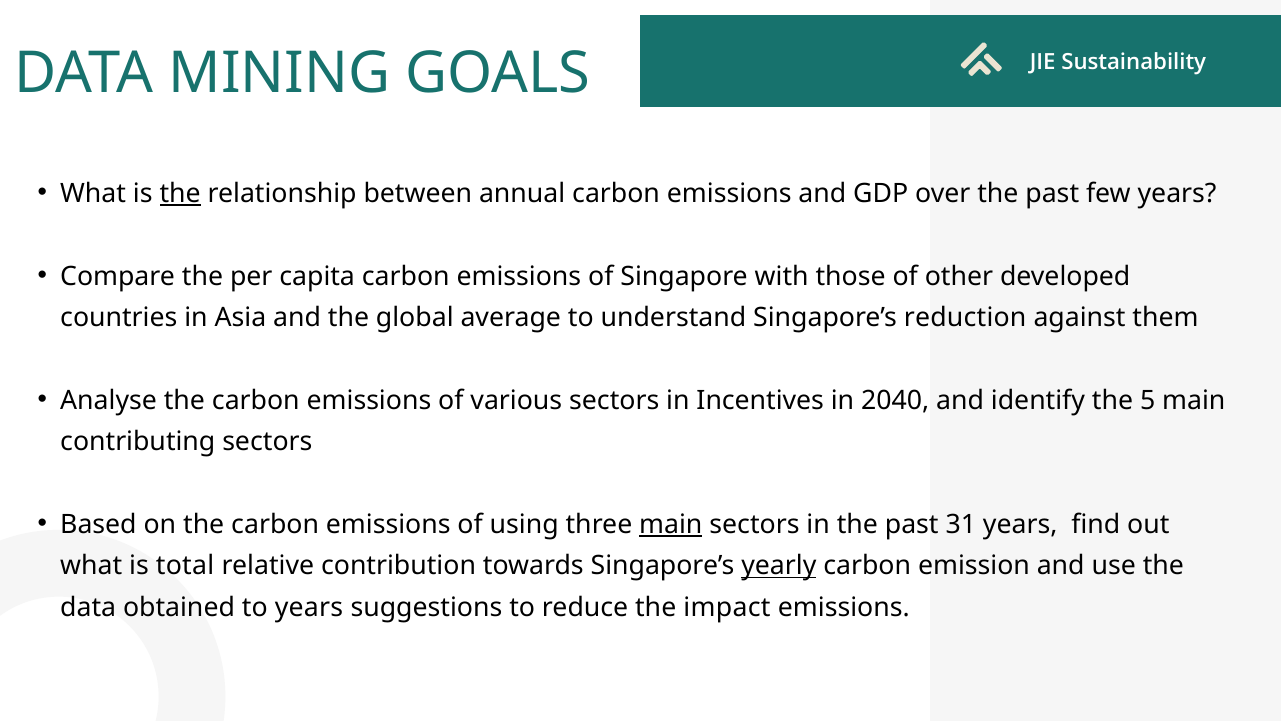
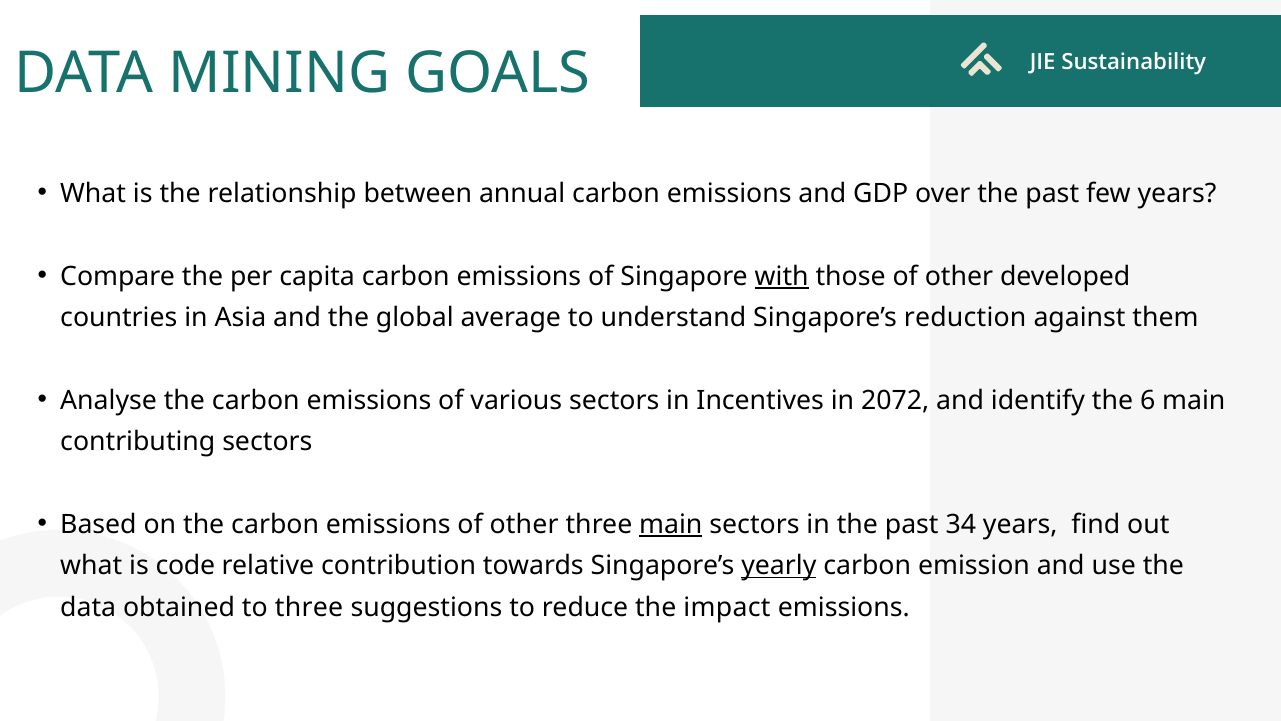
the underline: present -> none (180, 193)
with underline: none -> present (782, 276)
2040: 2040 -> 2072 (895, 400)
5: 5 -> 6 (1148, 400)
emissions of using: using -> other (524, 524)
31: 31 -> 34 (961, 524)
total: total -> code (185, 566)
to years: years -> three (309, 607)
